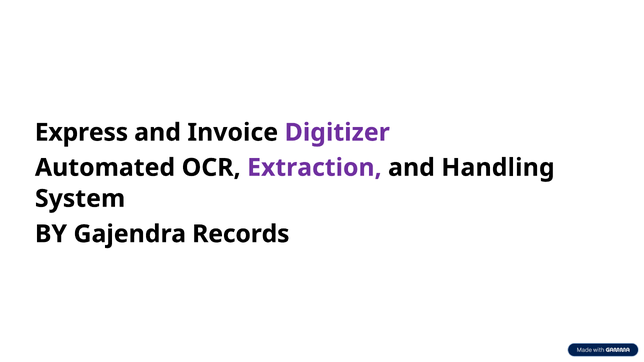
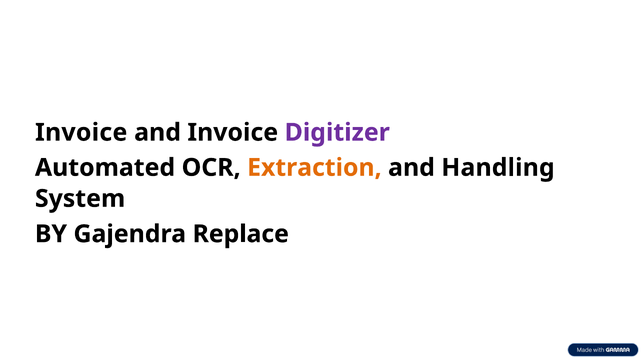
Express: Express -> Invoice (81, 133)
Extraction colour: purple -> orange (314, 168)
Records: Records -> Replace (241, 234)
